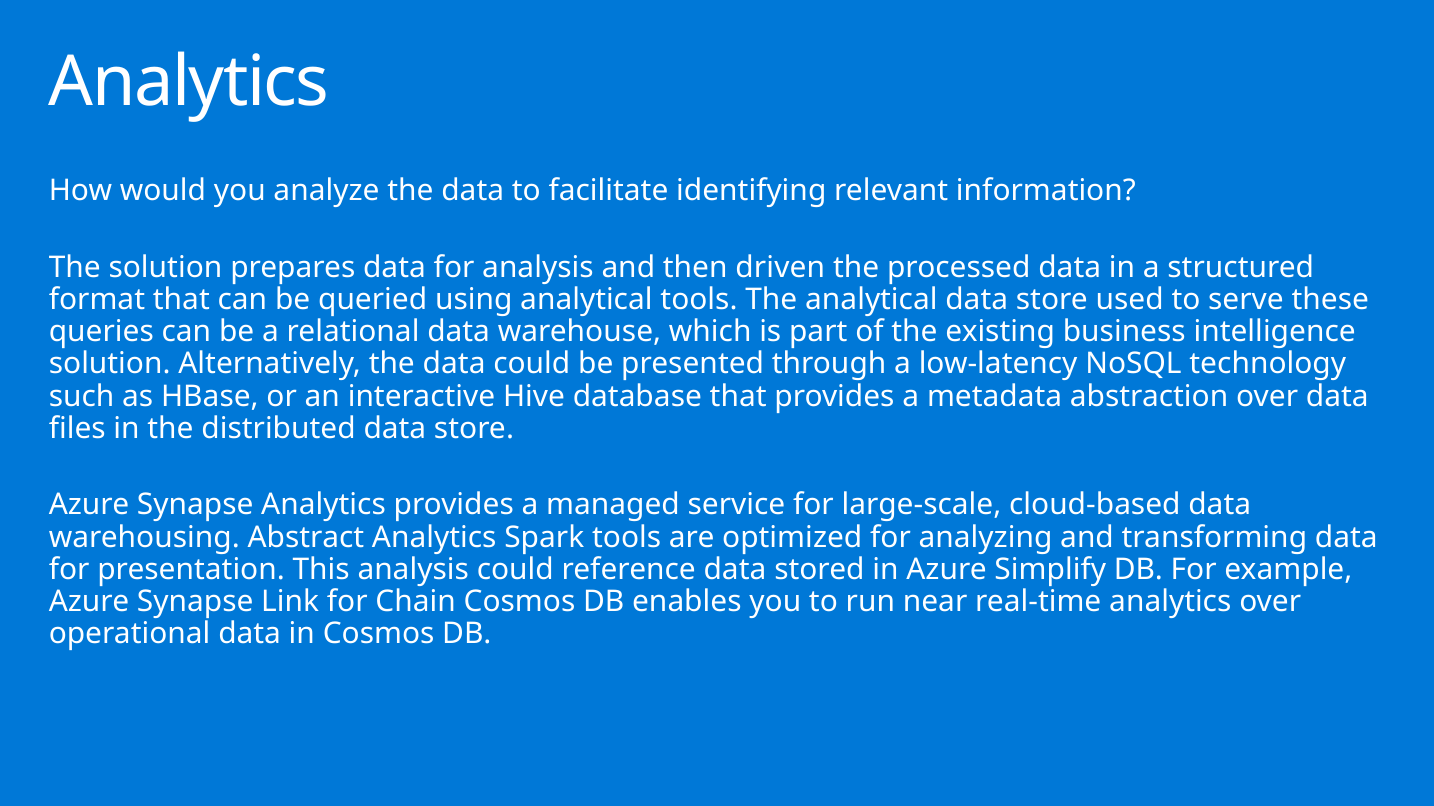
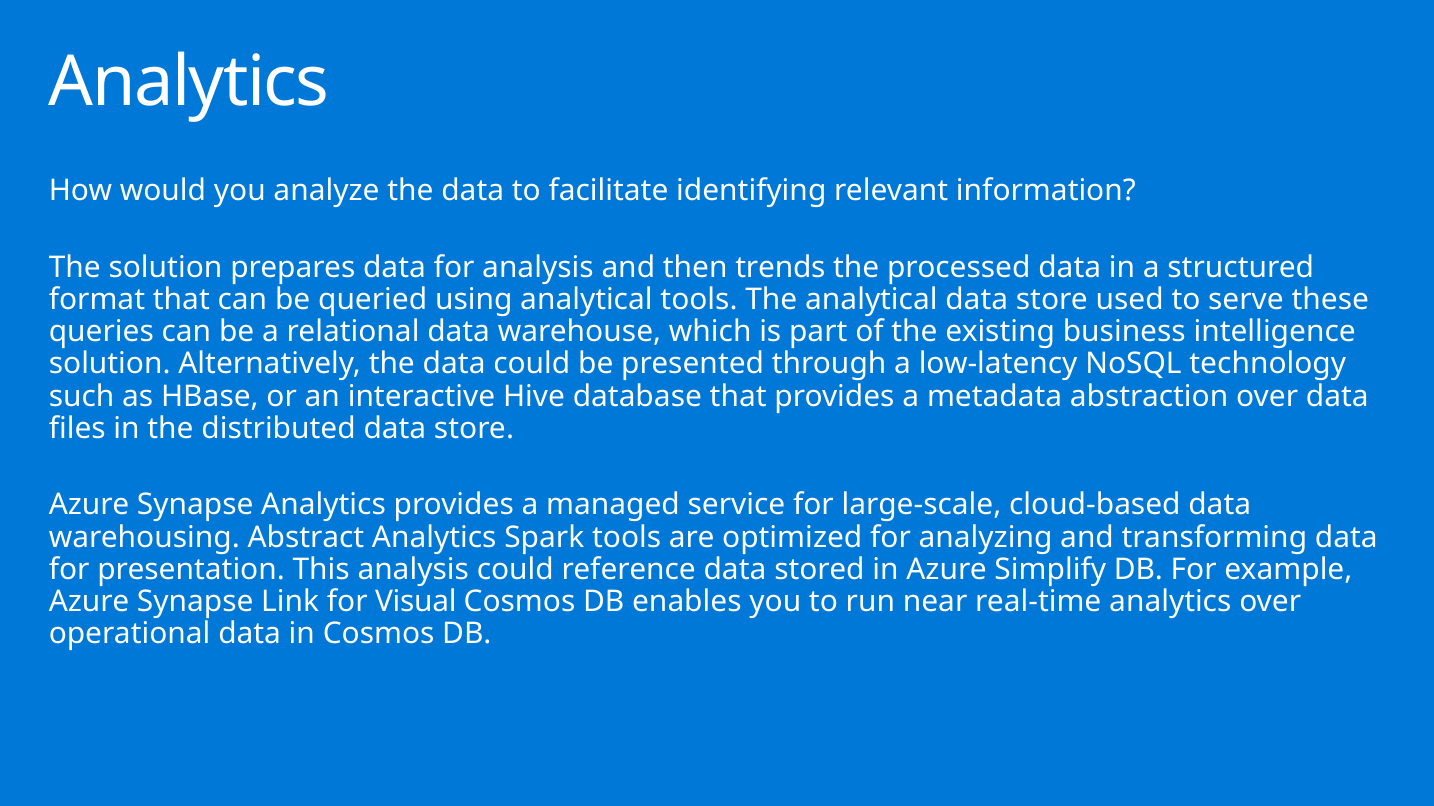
driven: driven -> trends (780, 268)
Chain: Chain -> Visual (416, 602)
